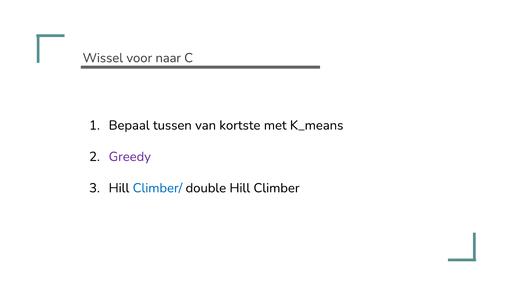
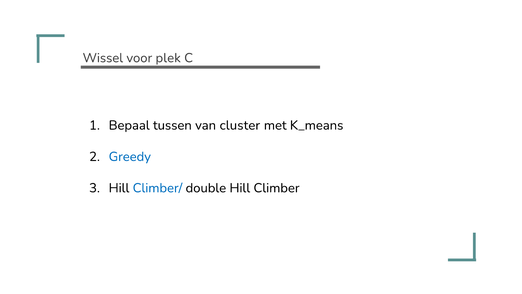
naar: naar -> plek (168, 58)
kortste: kortste -> cluster (240, 125)
Greedy colour: purple -> blue (130, 156)
